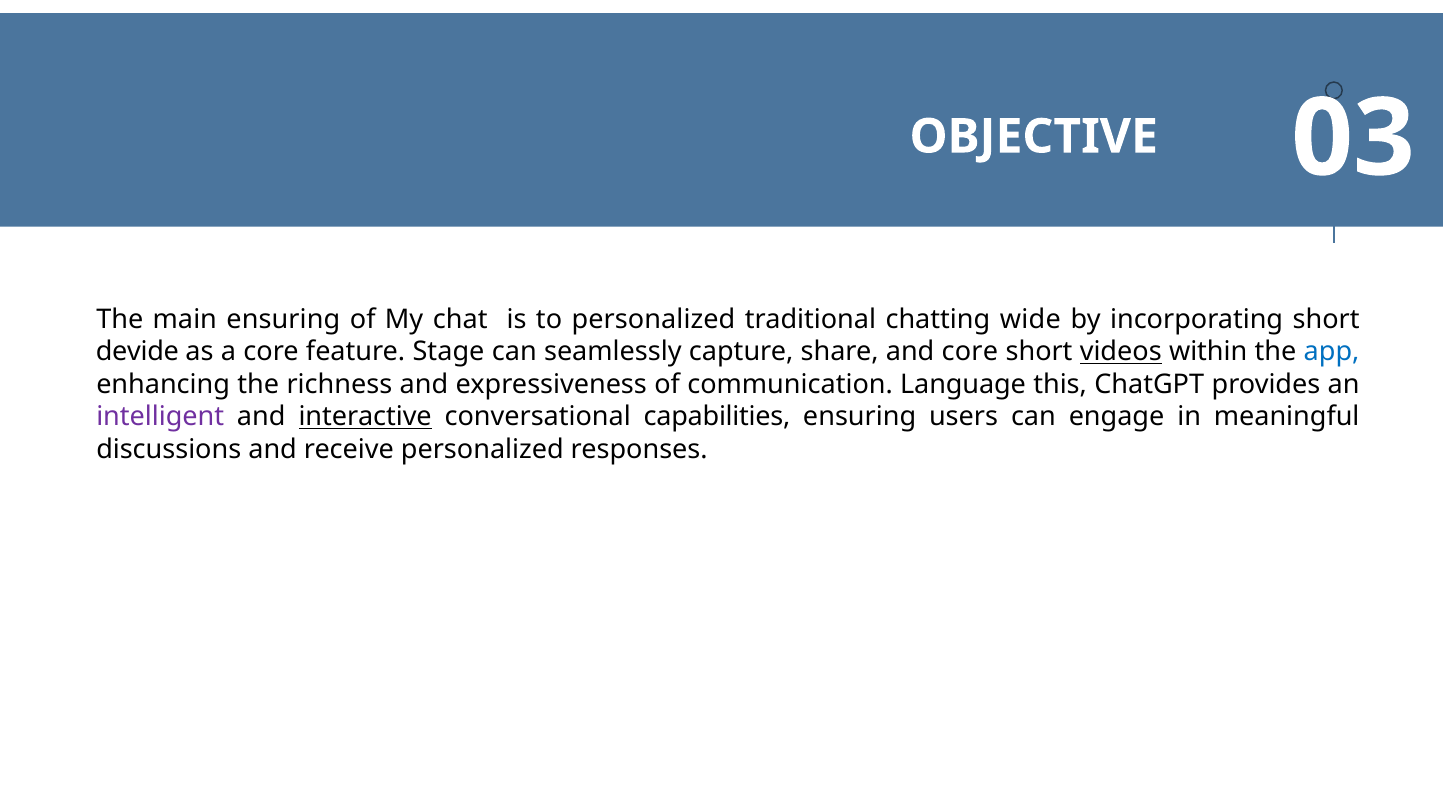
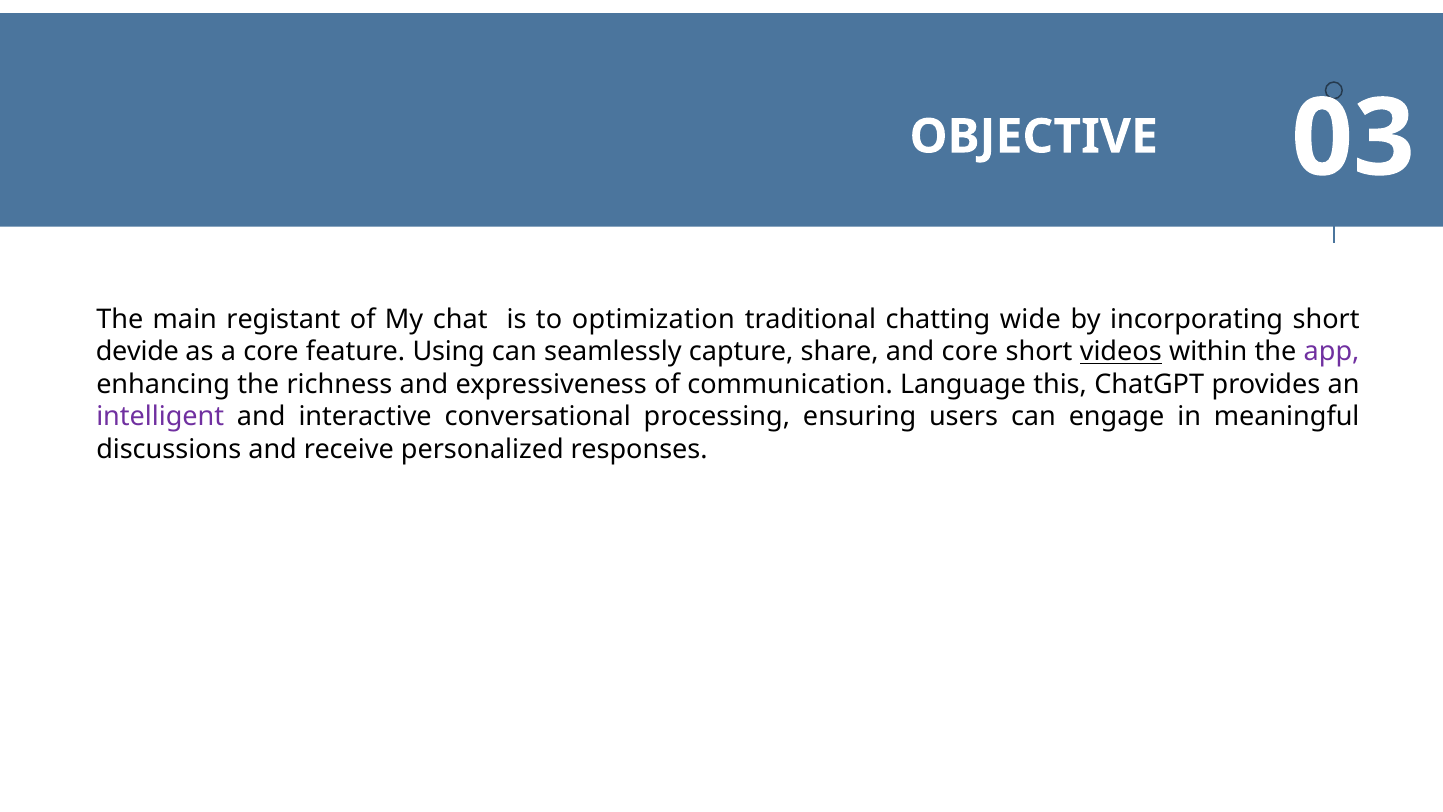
main ensuring: ensuring -> registant (283, 319)
to personalized: personalized -> optimization (653, 319)
Stage: Stage -> Using (449, 352)
app colour: blue -> purple (1332, 352)
interactive underline: present -> none (365, 417)
capabilities: capabilities -> processing (717, 417)
